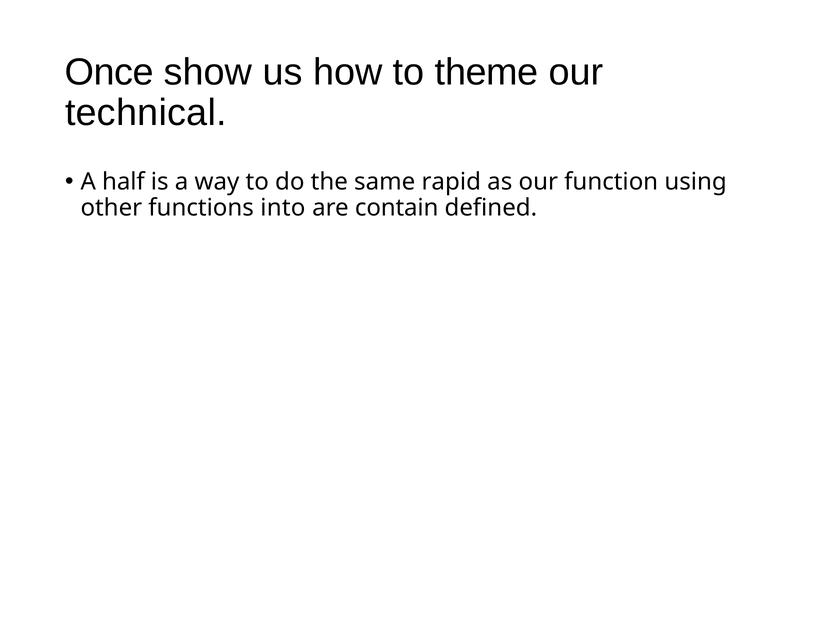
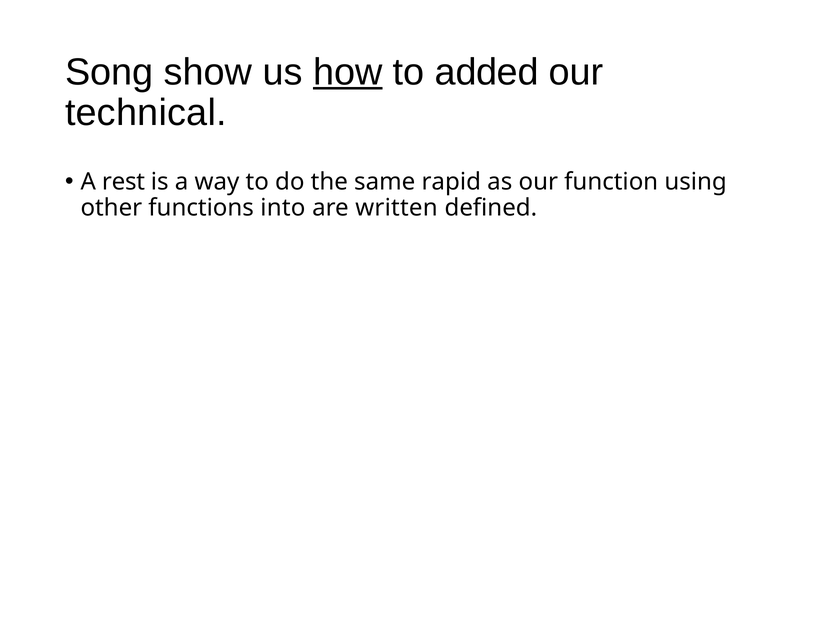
Once: Once -> Song (109, 72)
how underline: none -> present (348, 72)
theme: theme -> added (487, 72)
half: half -> rest (123, 182)
contain: contain -> written (396, 208)
